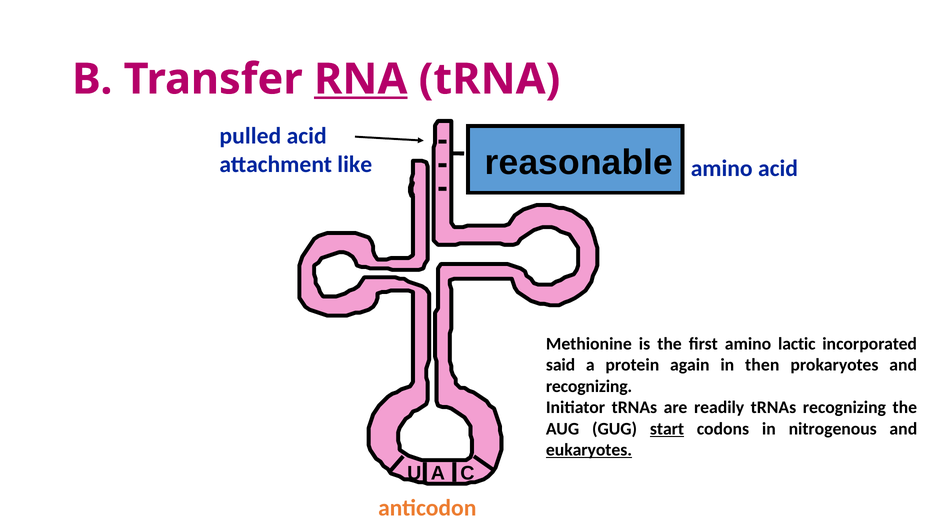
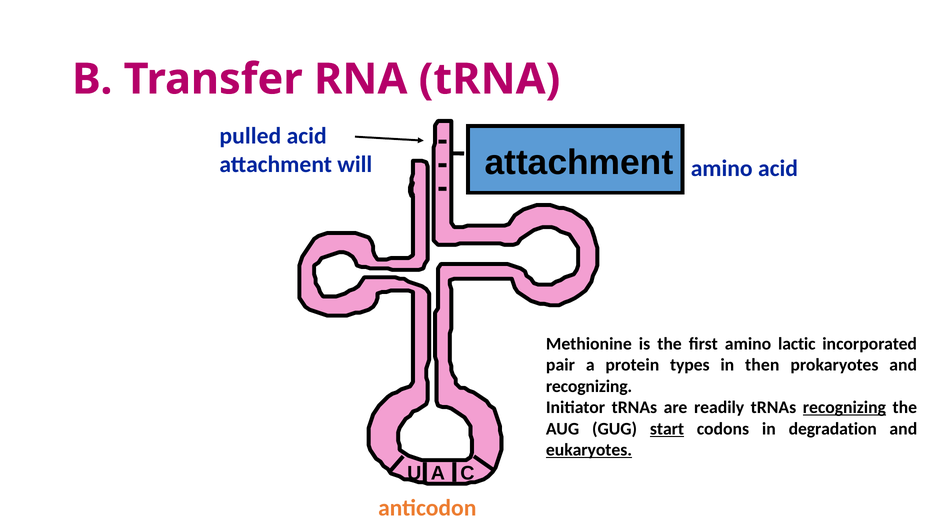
RNA underline: present -> none (361, 79)
reasonable: reasonable -> attachment (579, 163)
like: like -> will (355, 164)
said: said -> pair (560, 365)
again: again -> types (690, 365)
recognizing underline: none -> present (844, 407)
nitrogenous: nitrogenous -> degradation (833, 429)
